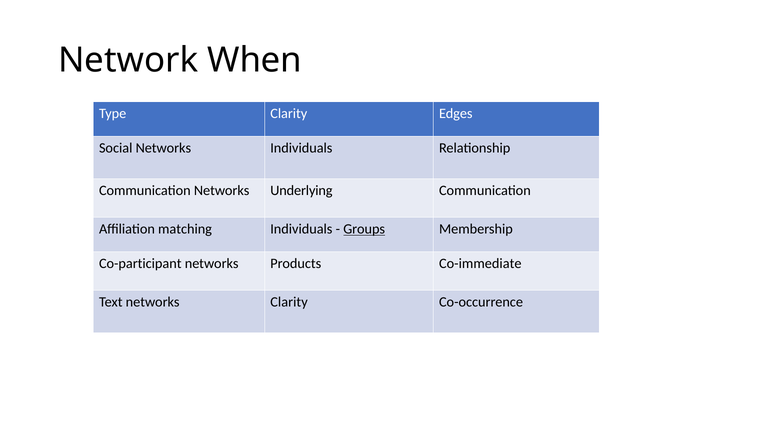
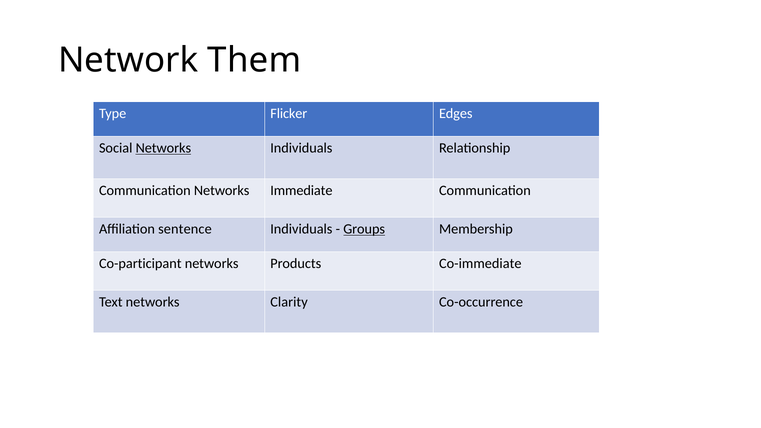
When: When -> Them (254, 60)
Type Clarity: Clarity -> Flicker (289, 114)
Networks underline: none -> present (163, 148)
Underlying: Underlying -> Immediate (301, 190)
matching: matching -> sentence (185, 229)
